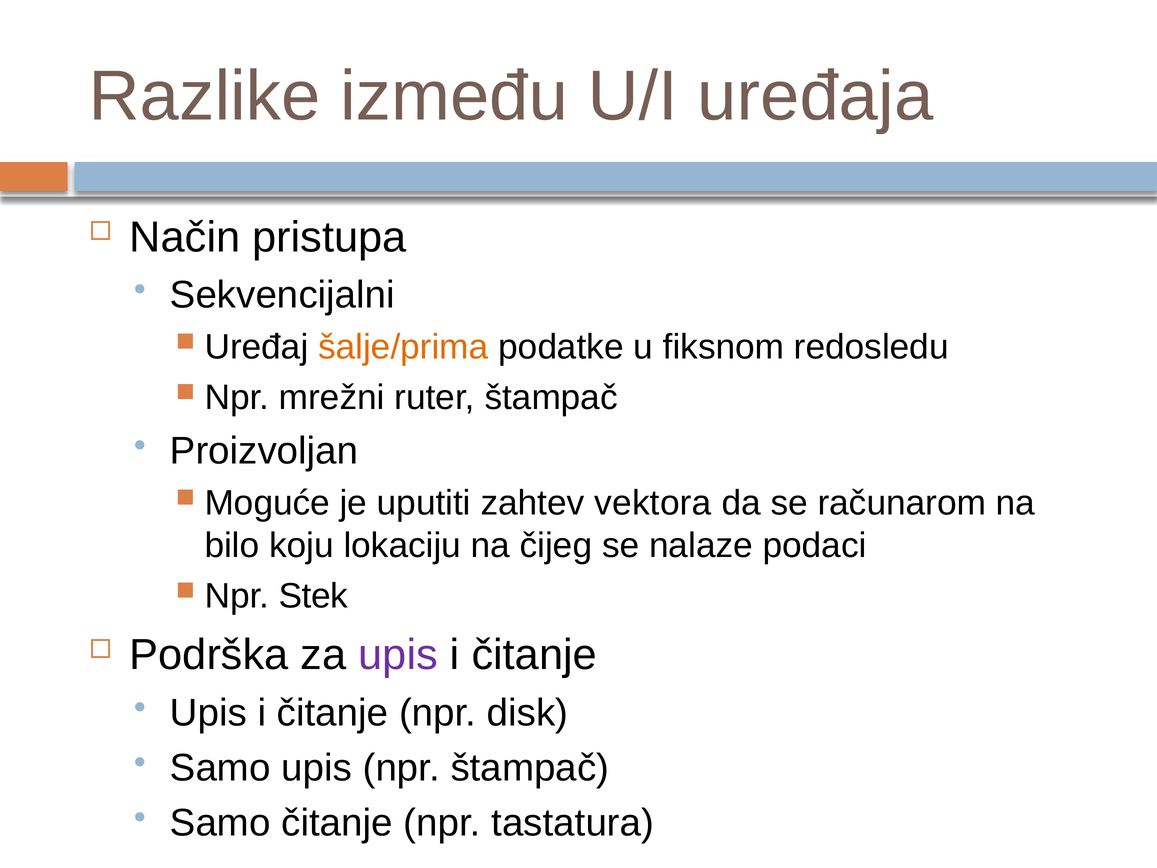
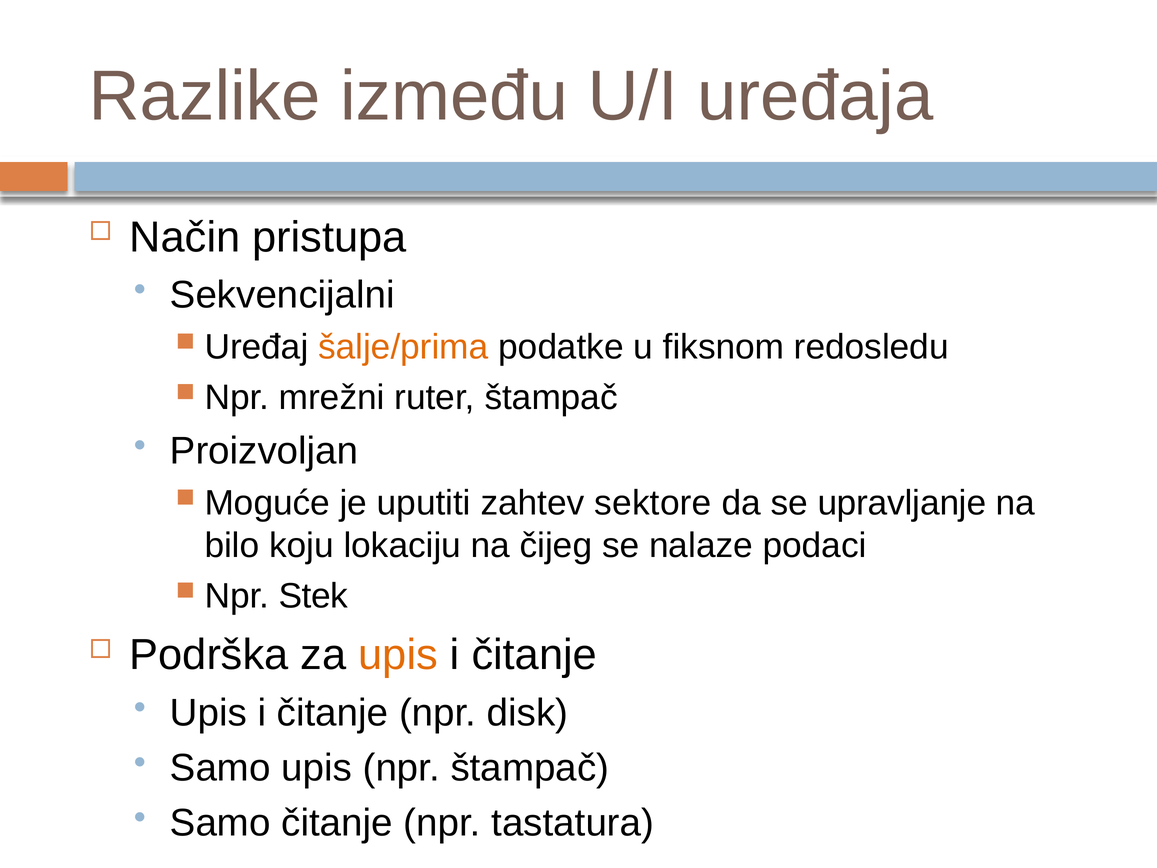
vektora: vektora -> sektore (653, 503)
računarom: računarom -> upravljanje (902, 503)
upis colour: purple -> orange (398, 655)
